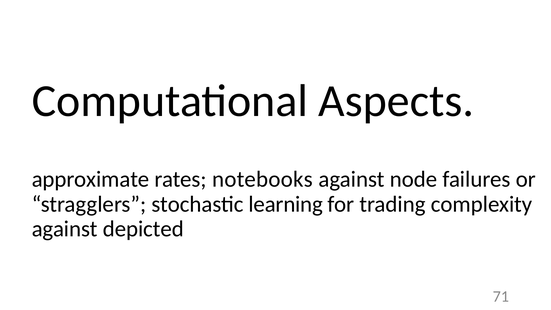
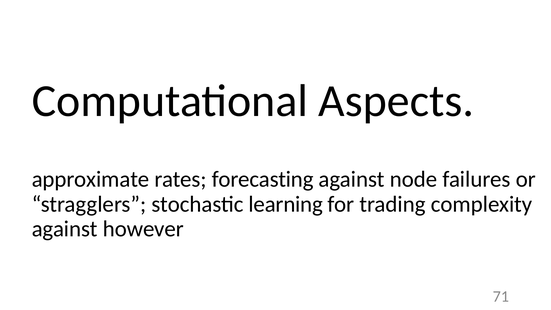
notebooks: notebooks -> forecasting (263, 179)
depicted: depicted -> however (143, 229)
